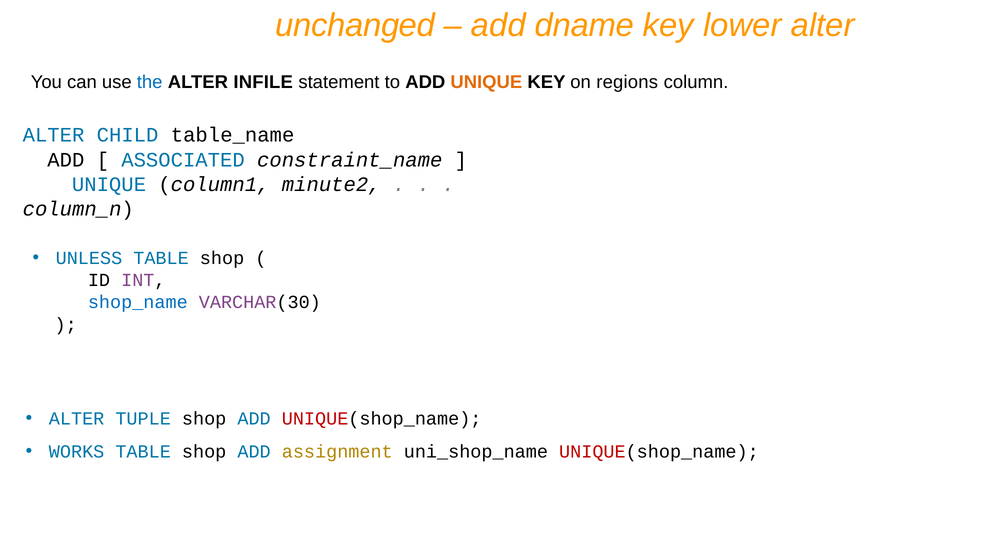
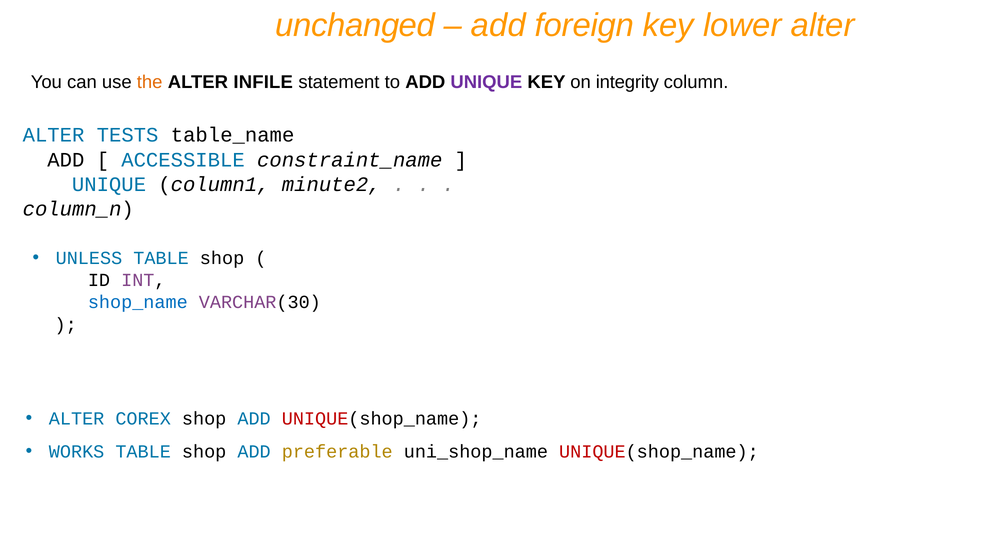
dname: dname -> foreign (584, 26)
the colour: blue -> orange (150, 82)
UNIQUE colour: orange -> purple (486, 82)
regions: regions -> integrity (627, 82)
CHILD: CHILD -> TESTS (128, 135)
ASSOCIATED: ASSOCIATED -> ACCESSIBLE (183, 160)
TUPLE: TUPLE -> COREX (143, 419)
assignment: assignment -> preferable (337, 452)
